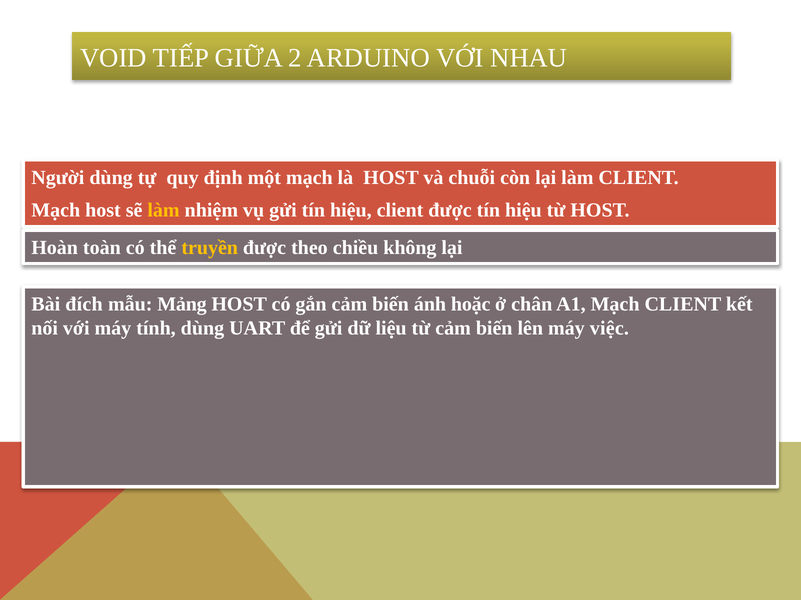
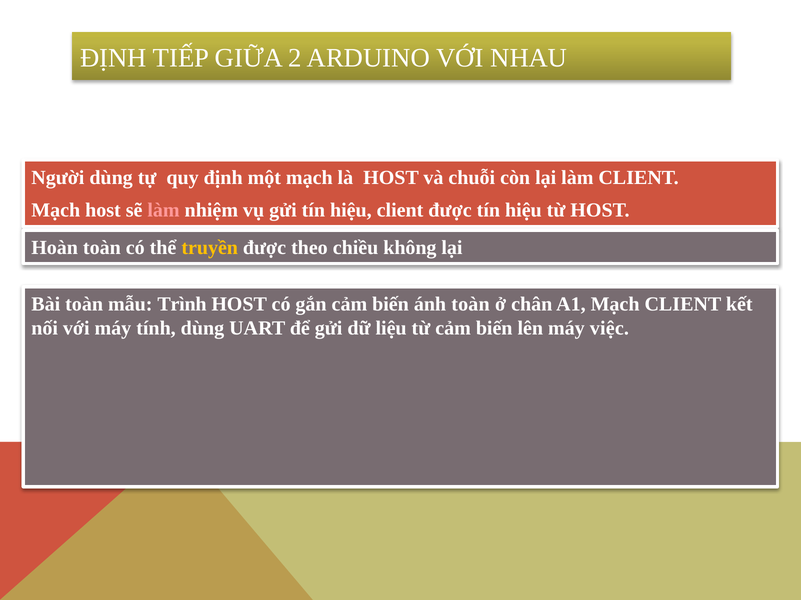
VOID: VOID -> ĐỊNH (113, 58)
làm colour: yellow -> pink (164, 211)
Bài đích: đích -> toàn (84, 304)
Mảng: Mảng -> Trình (182, 304)
ánh hoặc: hoặc -> toàn (470, 304)
